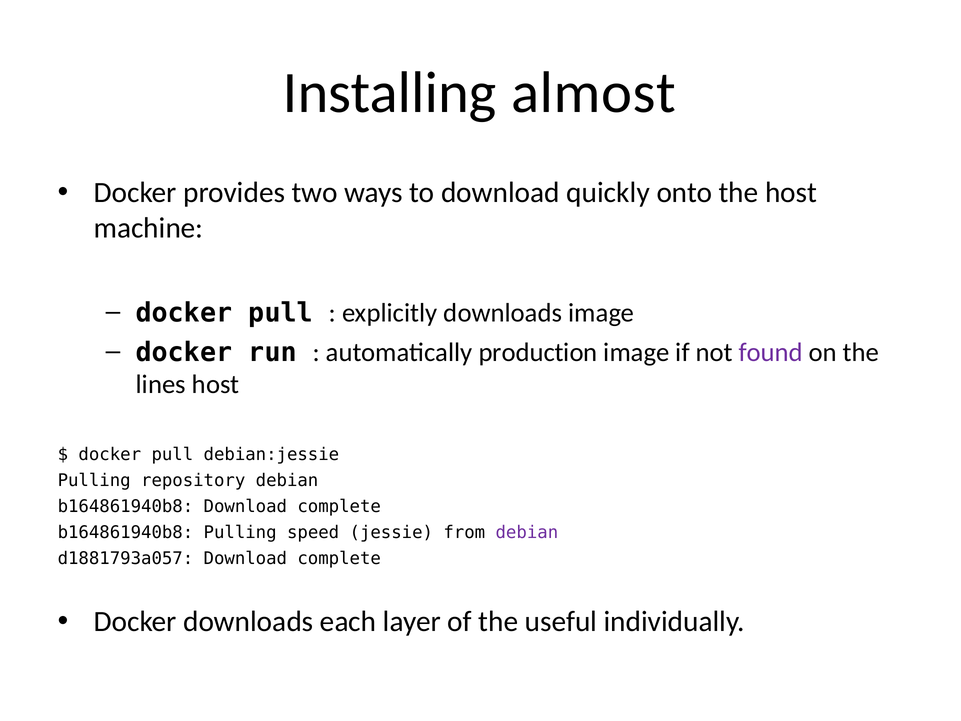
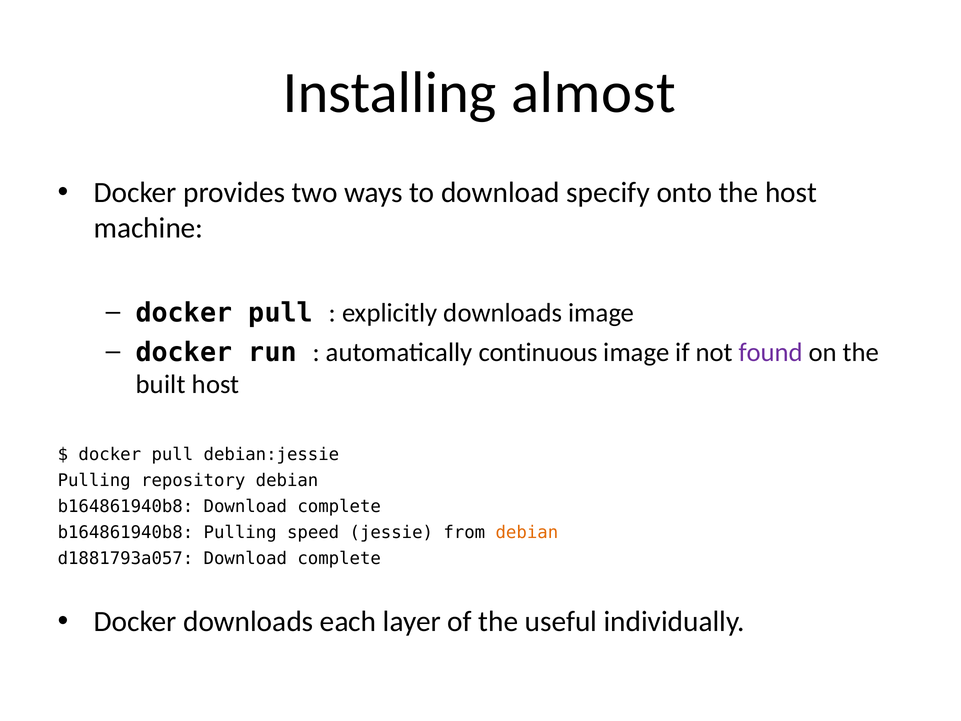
quickly: quickly -> specify (608, 193)
production: production -> continuous (538, 352)
lines: lines -> built (161, 384)
debian colour: purple -> orange (527, 532)
